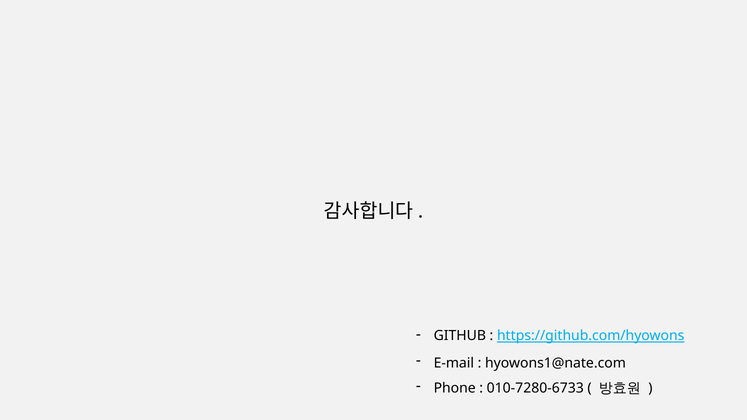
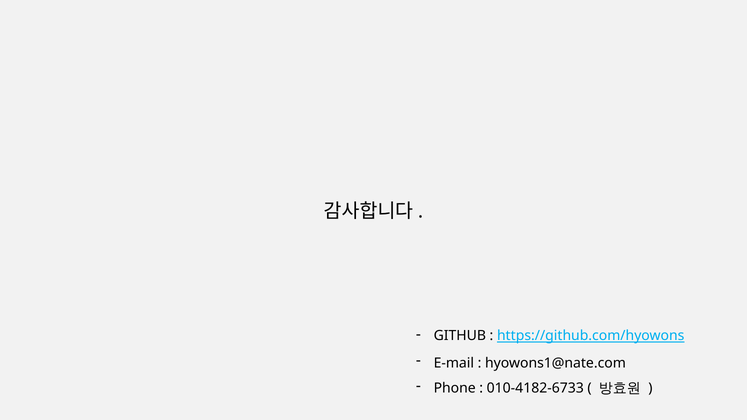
010-7280-6733: 010-7280-6733 -> 010-4182-6733 (535, 388)
